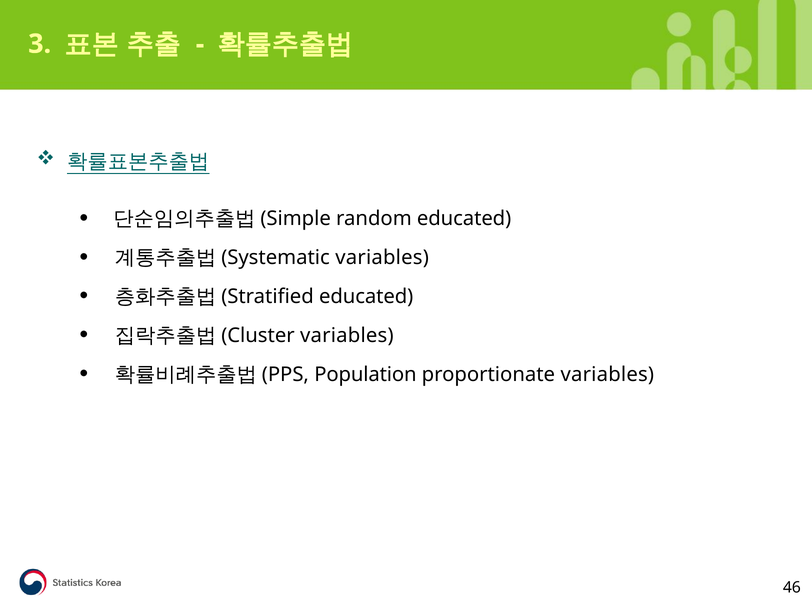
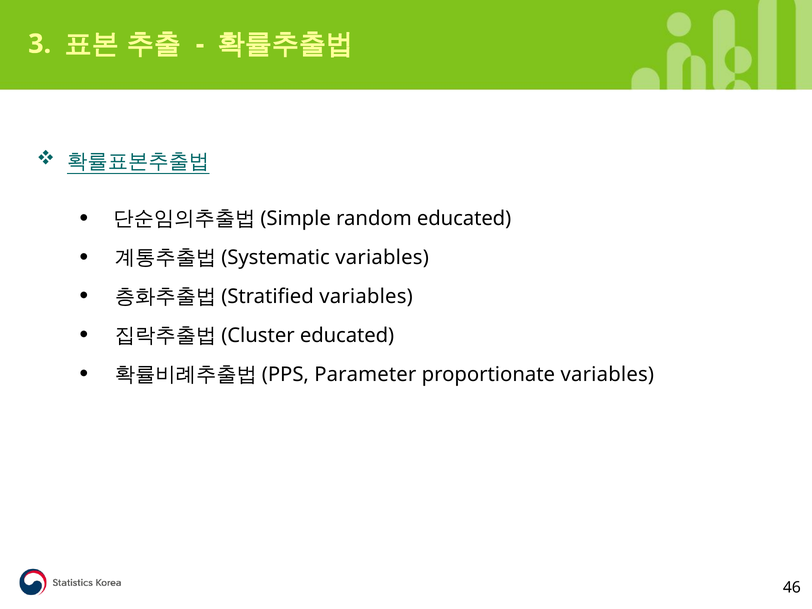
educated: educated -> variables (366, 296)
variables: variables -> educated (347, 335)
Population: Population -> Parameter (365, 374)
